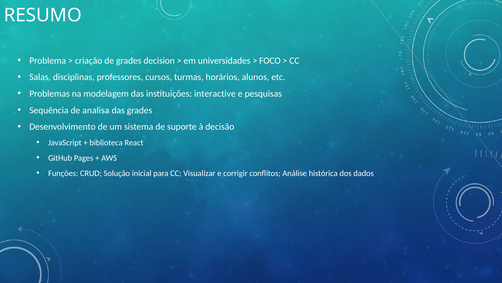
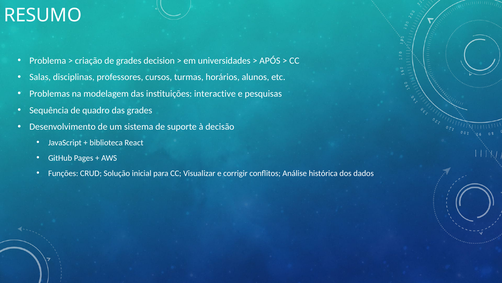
FOCO: FOCO -> APÓS (270, 60)
analisa: analisa -> quadro (96, 110)
